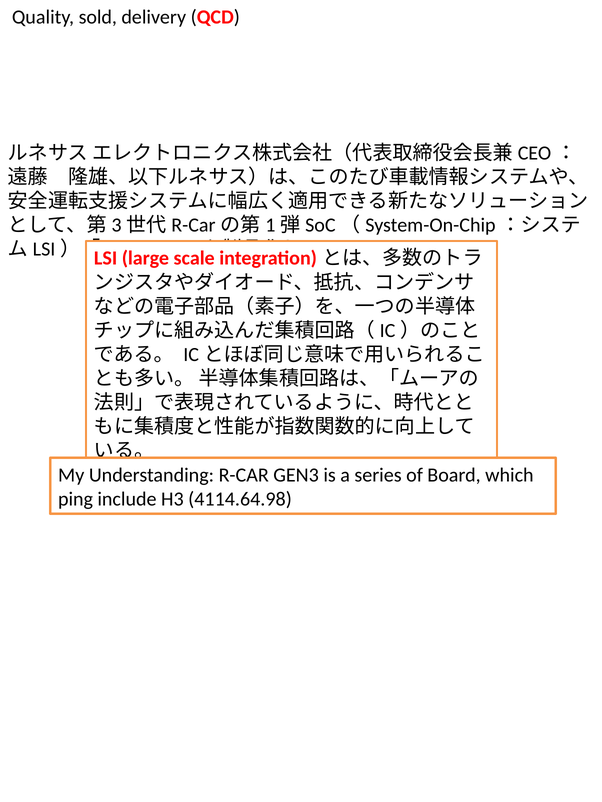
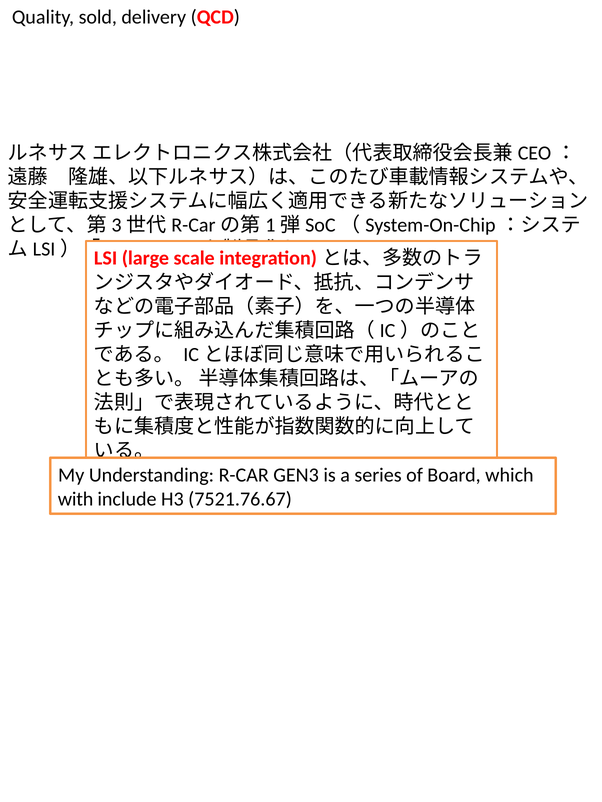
ping: ping -> with (76, 500)
4114.64.98: 4114.64.98 -> 7521.76.67 (240, 500)
